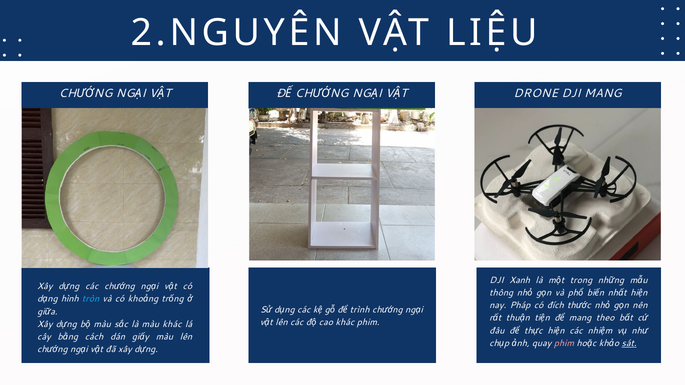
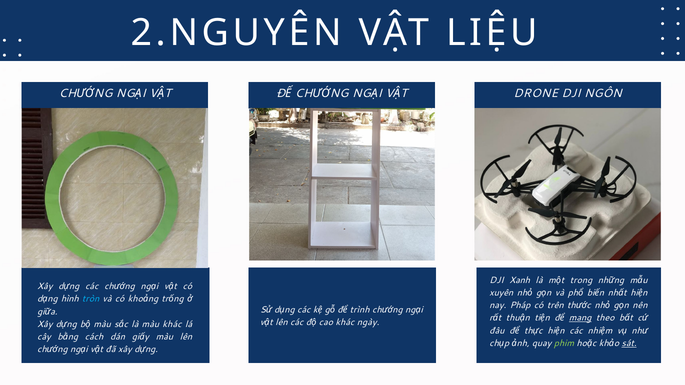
DJI MANG: MANG -> NGÔN (603, 93)
thông: thông -> xuyên (501, 293)
đích: đích -> trên (555, 306)
mang underline: none -> present (580, 318)
khác phim: phim -> ngày (368, 323)
phim colour: pink -> light green (564, 344)
